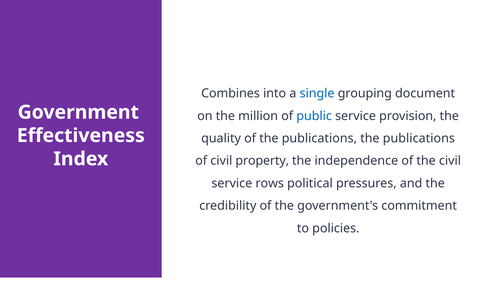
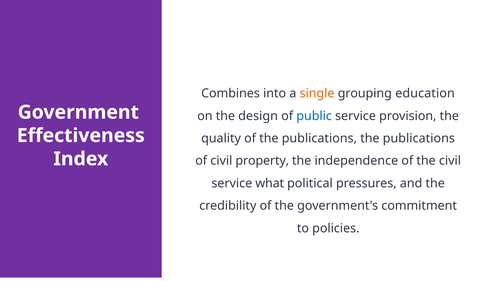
single colour: blue -> orange (317, 93)
document: document -> education (425, 93)
million: million -> design (258, 116)
rows: rows -> what (270, 183)
